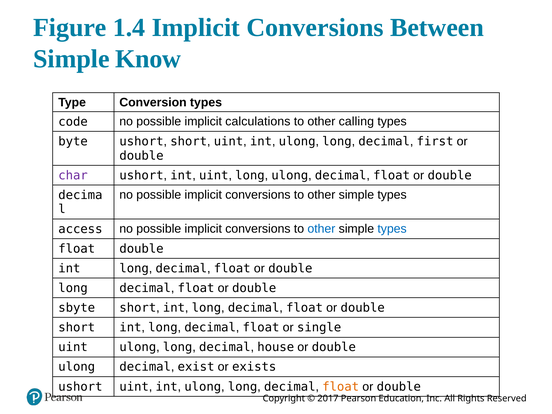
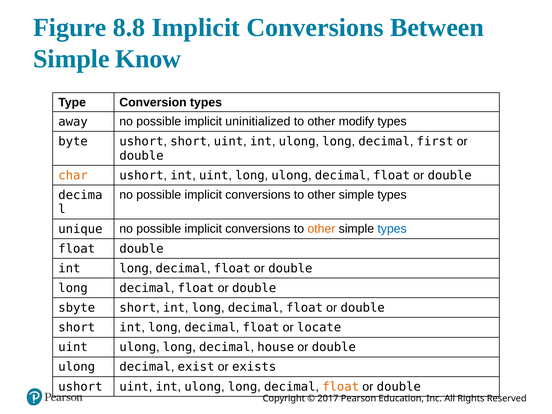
1.4: 1.4 -> 8.8 (129, 28)
code: code -> away (73, 122)
calculations: calculations -> uninitialized (258, 122)
calling: calling -> modify (356, 122)
char colour: purple -> orange (73, 175)
access: access -> unique (80, 229)
other colour: blue -> orange (321, 229)
single: single -> locate (319, 328)
